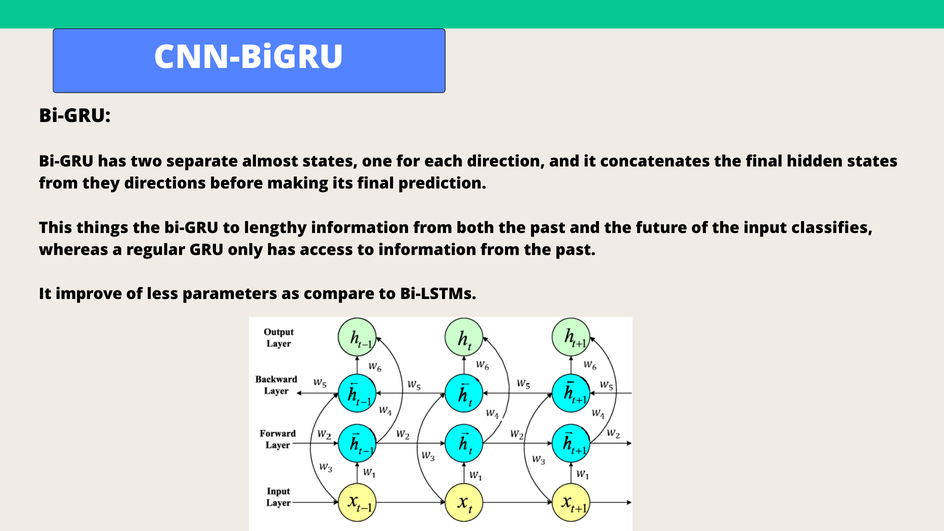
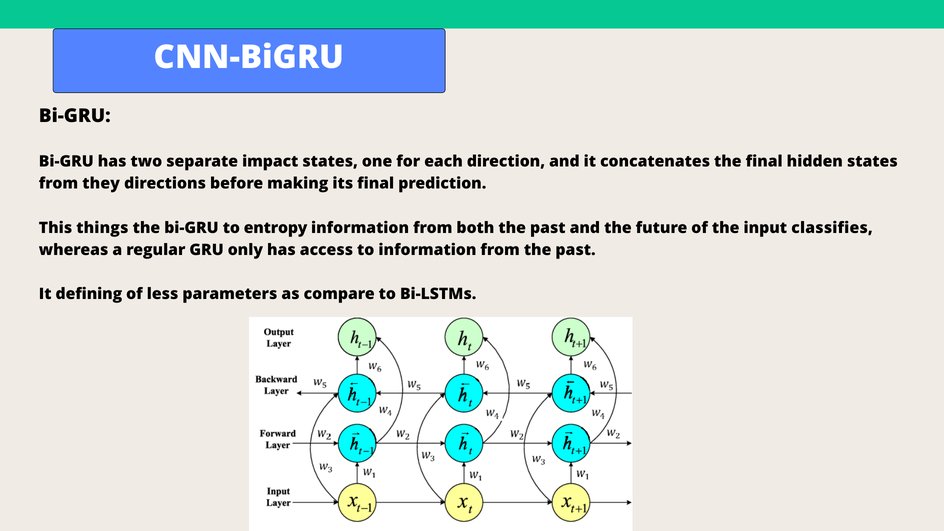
almost: almost -> impact (270, 162)
lengthy: lengthy -> entropy (276, 228)
improve: improve -> defining (89, 294)
